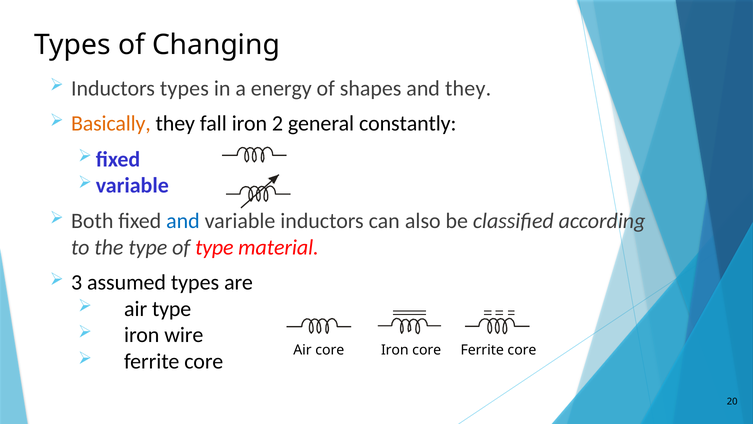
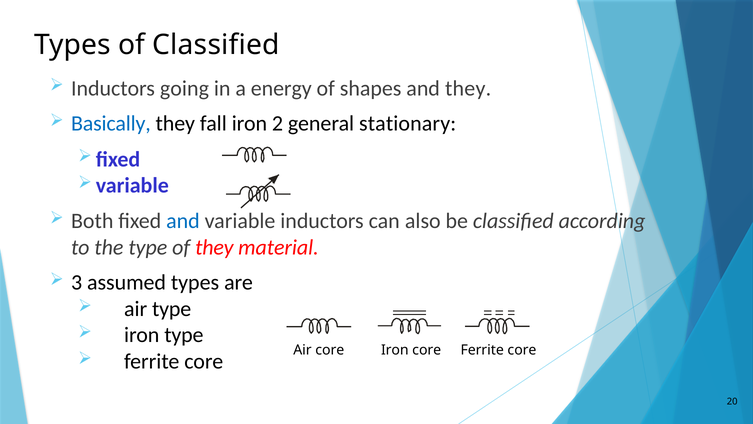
of Changing: Changing -> Classified (216, 45)
Inductors types: types -> going (184, 88)
Basically colour: orange -> blue (111, 123)
constantly: constantly -> stationary (408, 123)
of type: type -> they (214, 247)
iron wire: wire -> type (184, 335)
